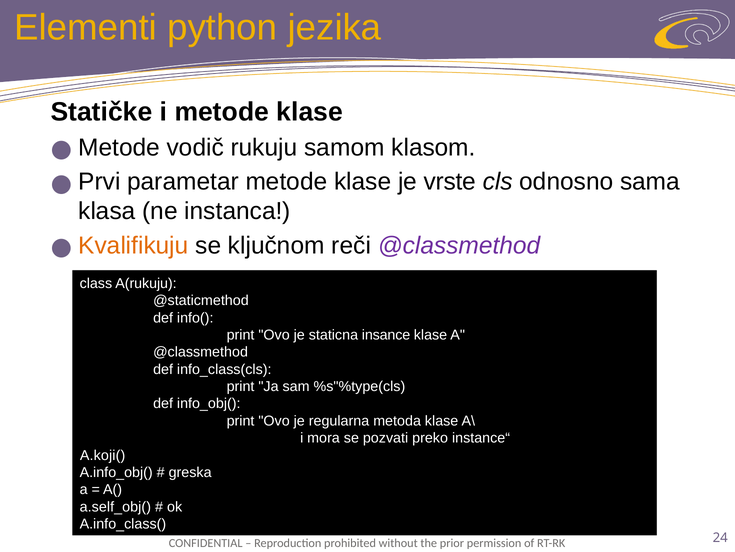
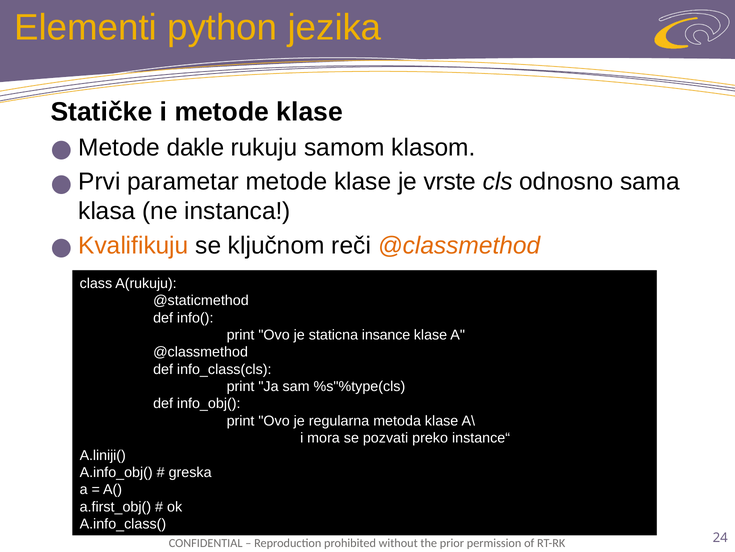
vodič: vodič -> dakle (195, 147)
@classmethod colour: purple -> orange (459, 245)
A.koji(: A.koji( -> A.liniji( (103, 455)
a.self_obj(: a.self_obj( -> a.first_obj( (115, 506)
